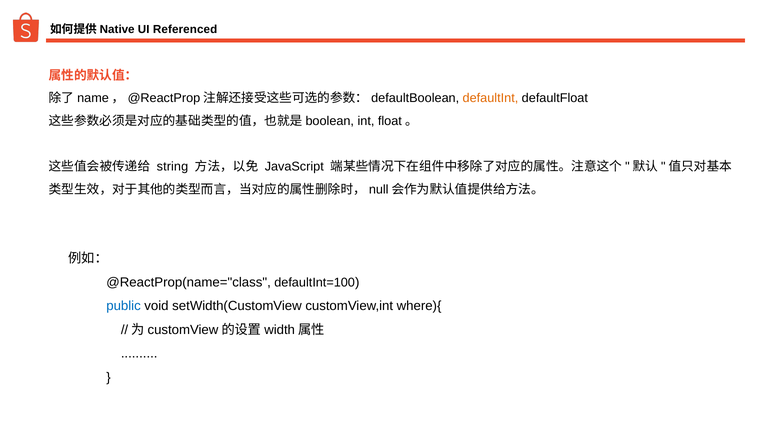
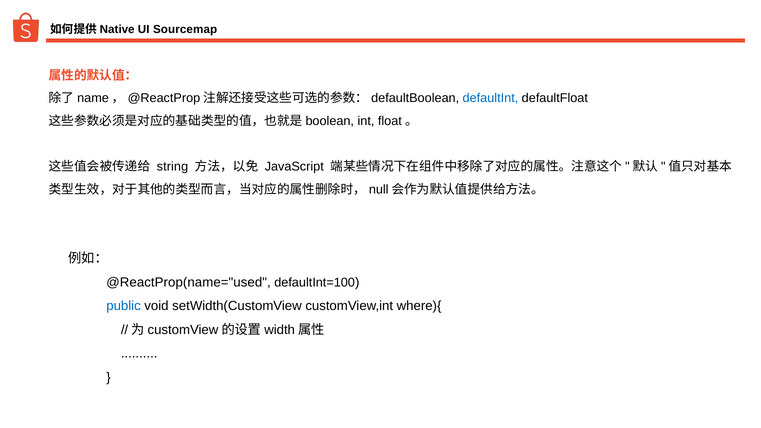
Referenced: Referenced -> Sourcemap (185, 30)
defaultInt colour: orange -> blue (490, 98)
@ReactProp(name="class: @ReactProp(name="class -> @ReactProp(name="used (189, 282)
